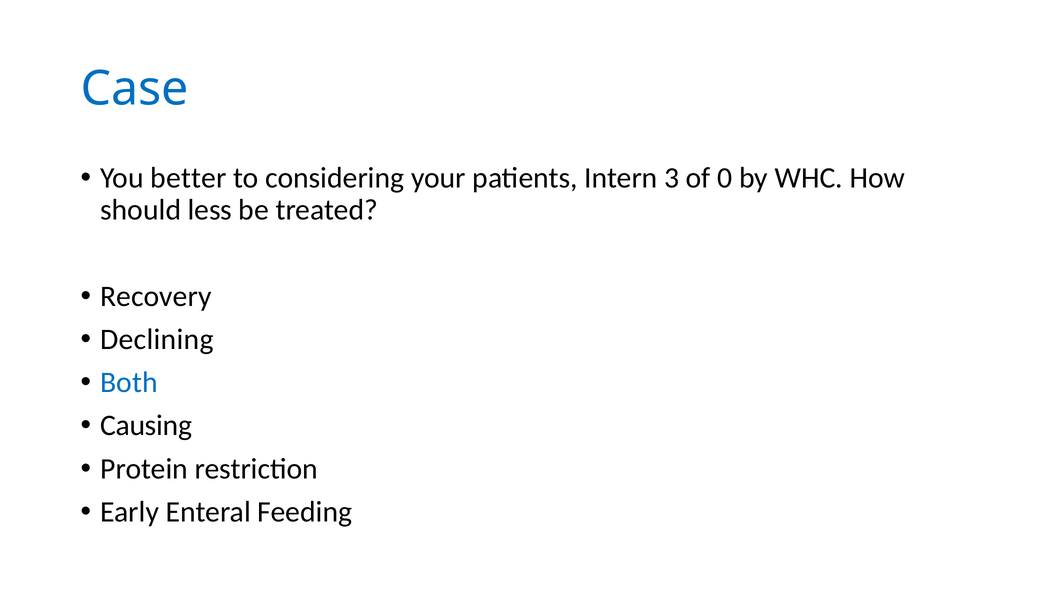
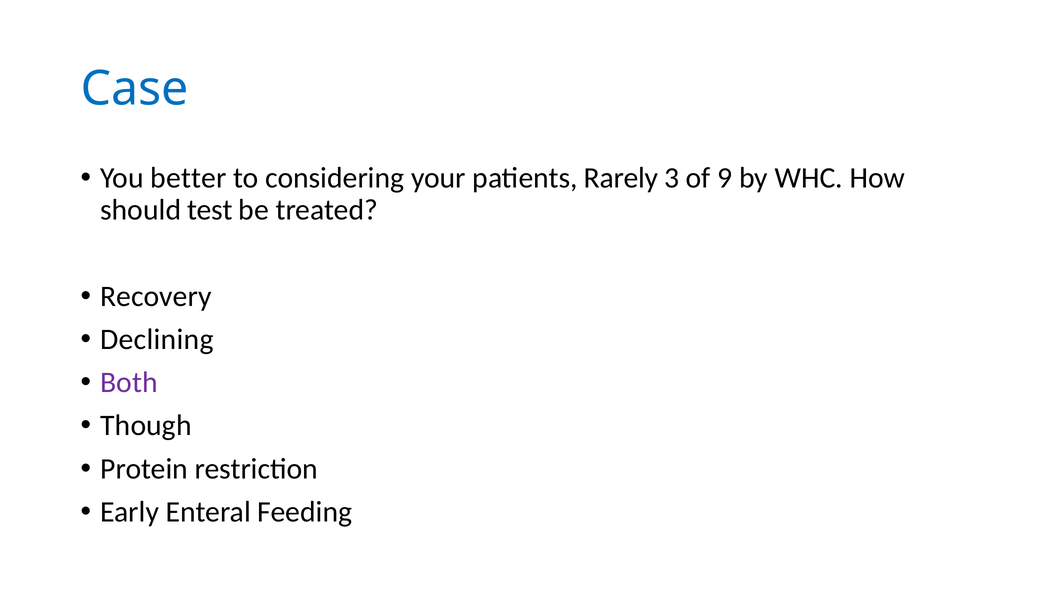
Intern: Intern -> Rarely (621, 178)
0: 0 -> 9 (725, 178)
less: less -> test (210, 210)
Both colour: blue -> purple (129, 383)
Causing: Causing -> Though (146, 426)
